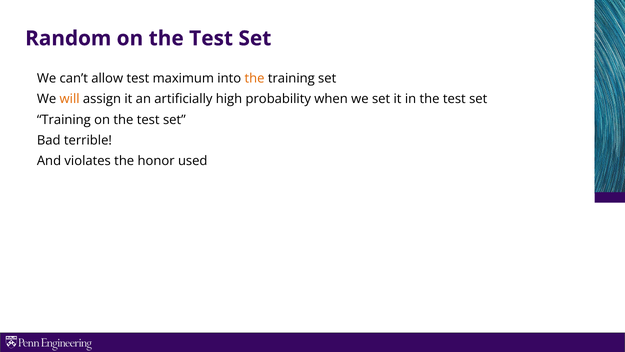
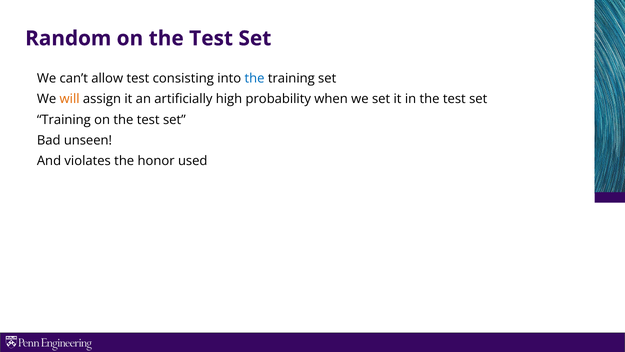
maximum: maximum -> consisting (183, 78)
the colour: orange -> blue (255, 78)
terrible: terrible -> unseen (88, 140)
